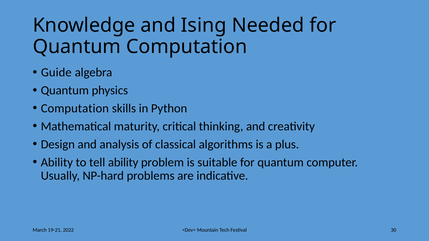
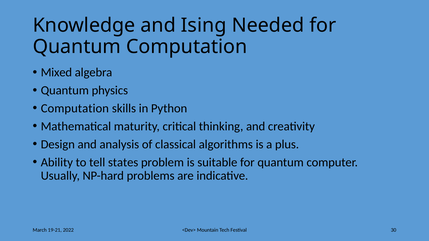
Guide: Guide -> Mixed (56, 73)
tell ability: ability -> states (123, 162)
